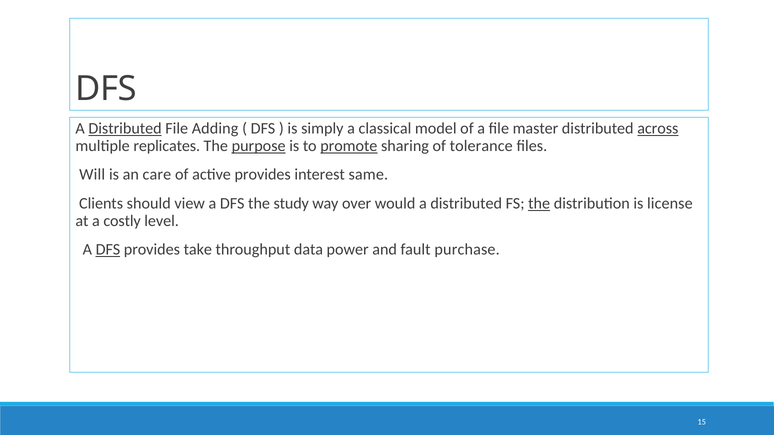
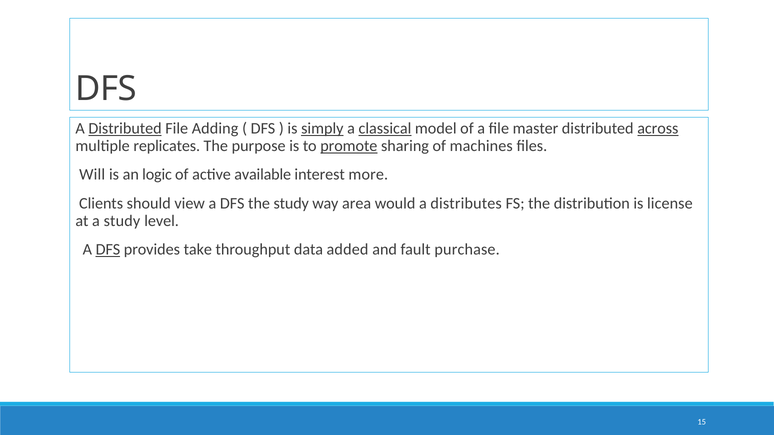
simply underline: none -> present (322, 129)
classical underline: none -> present (385, 129)
purpose underline: present -> none (259, 146)
tolerance: tolerance -> machines (481, 146)
care: care -> logic (157, 175)
active provides: provides -> available (263, 175)
same: same -> more (368, 175)
over: over -> area (357, 204)
would a distributed: distributed -> distributes (466, 204)
the underline: present -> none (539, 204)
a costly: costly -> study (122, 221)
power: power -> added (348, 250)
